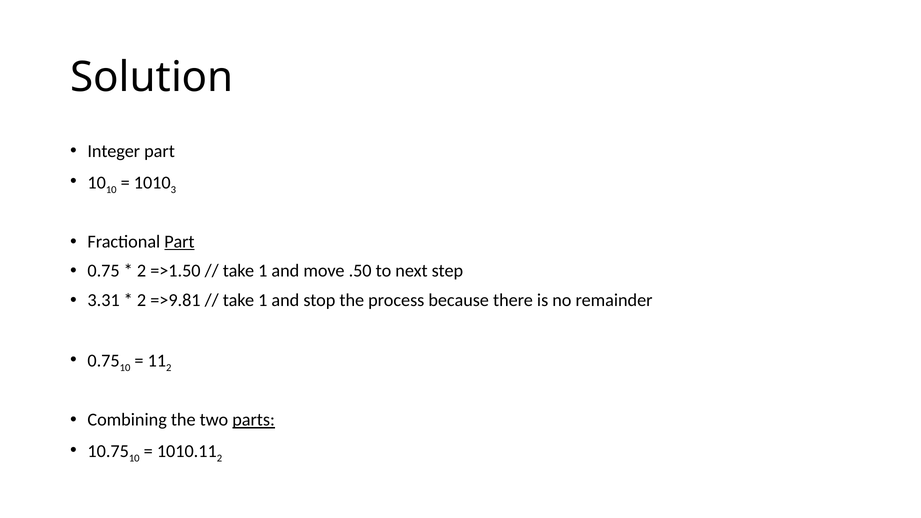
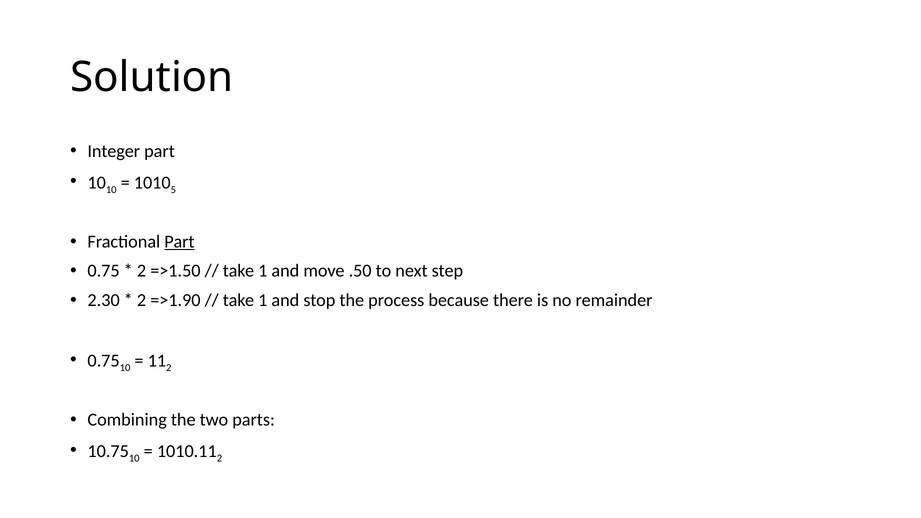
3: 3 -> 5 (173, 190)
3.31: 3.31 -> 2.30 (104, 300)
=>9.81: =>9.81 -> =>1.90 (175, 300)
parts underline: present -> none (254, 420)
